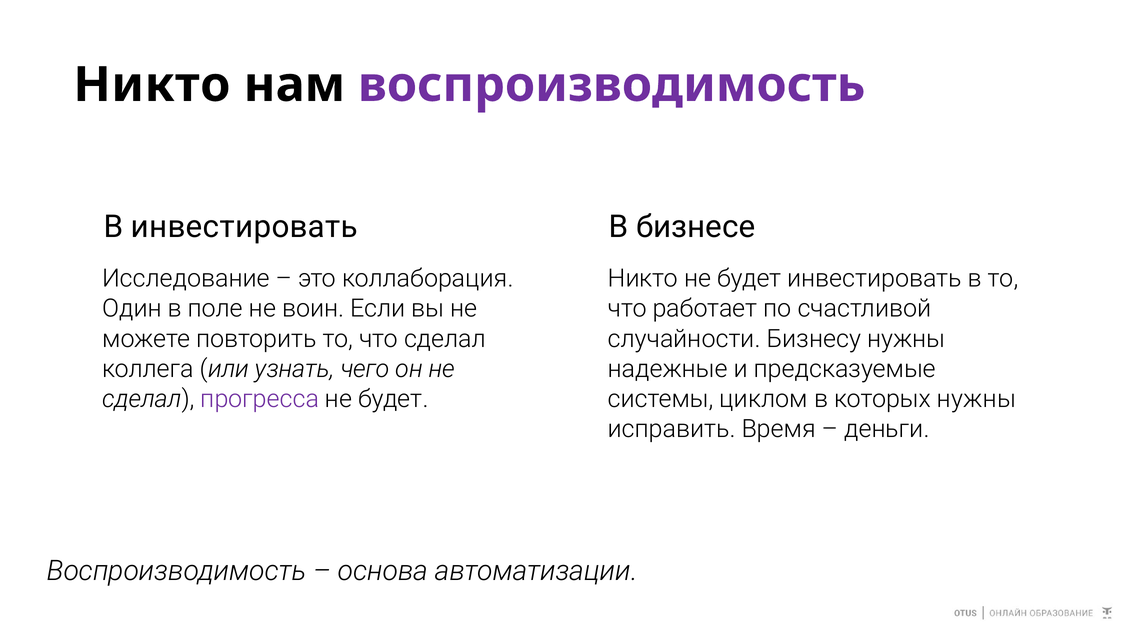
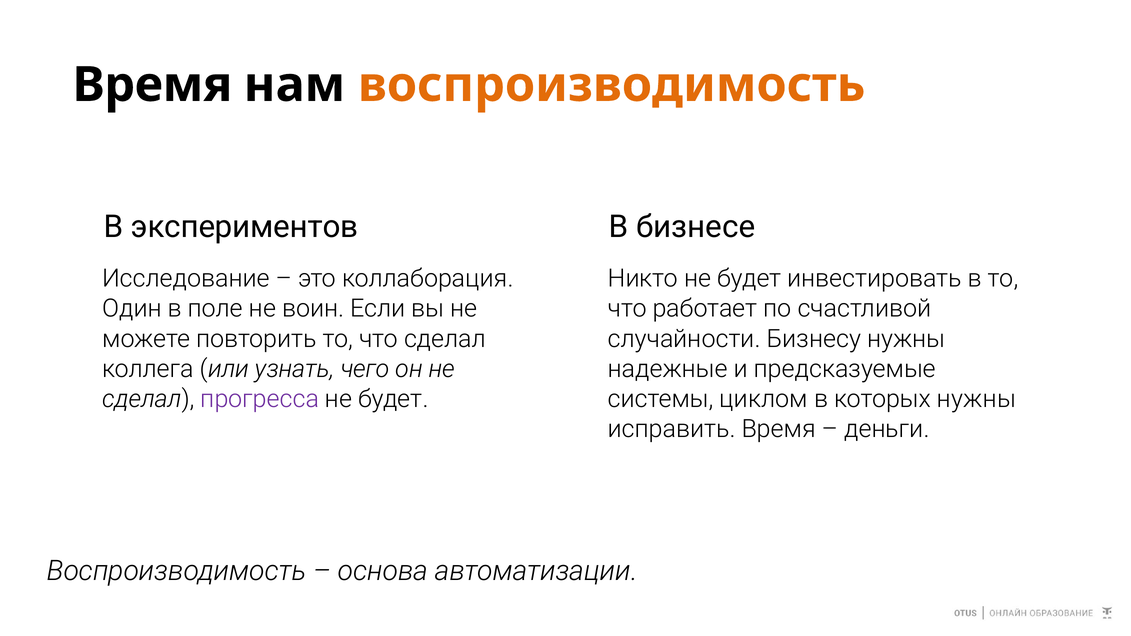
Никто: Никто -> Время (152, 85)
воспроизводимость colour: purple -> orange (612, 85)
В инвестировать: инвестировать -> экспериментов (245, 227)
